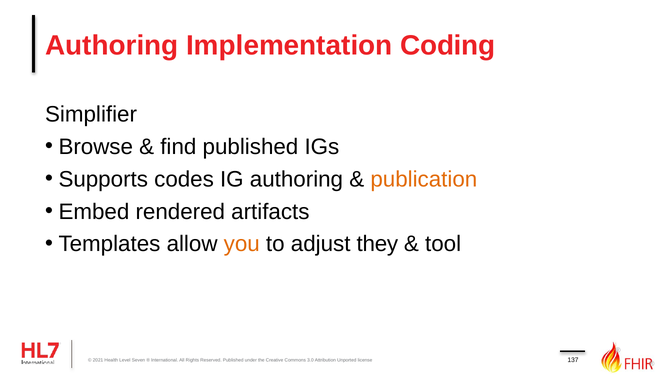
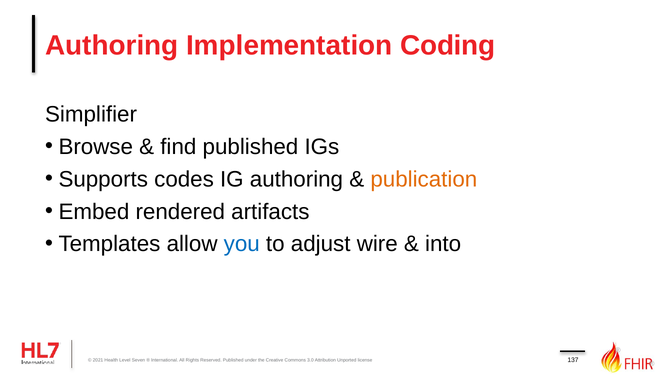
you colour: orange -> blue (242, 244)
they: they -> wire (377, 244)
tool: tool -> into (443, 244)
